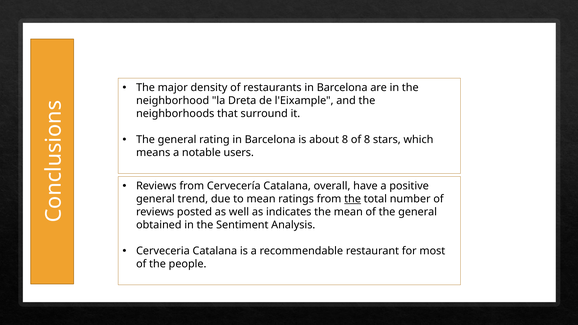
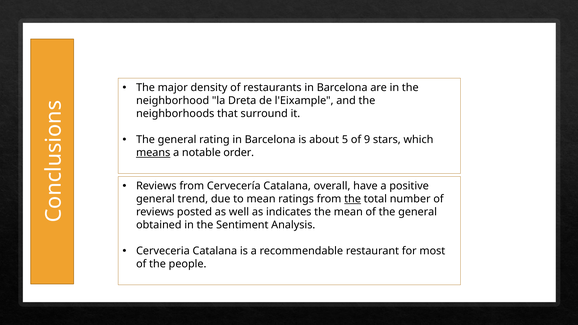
about 8: 8 -> 5 (345, 140)
of 8: 8 -> 9 (367, 140)
means underline: none -> present (153, 153)
users: users -> order (239, 153)
